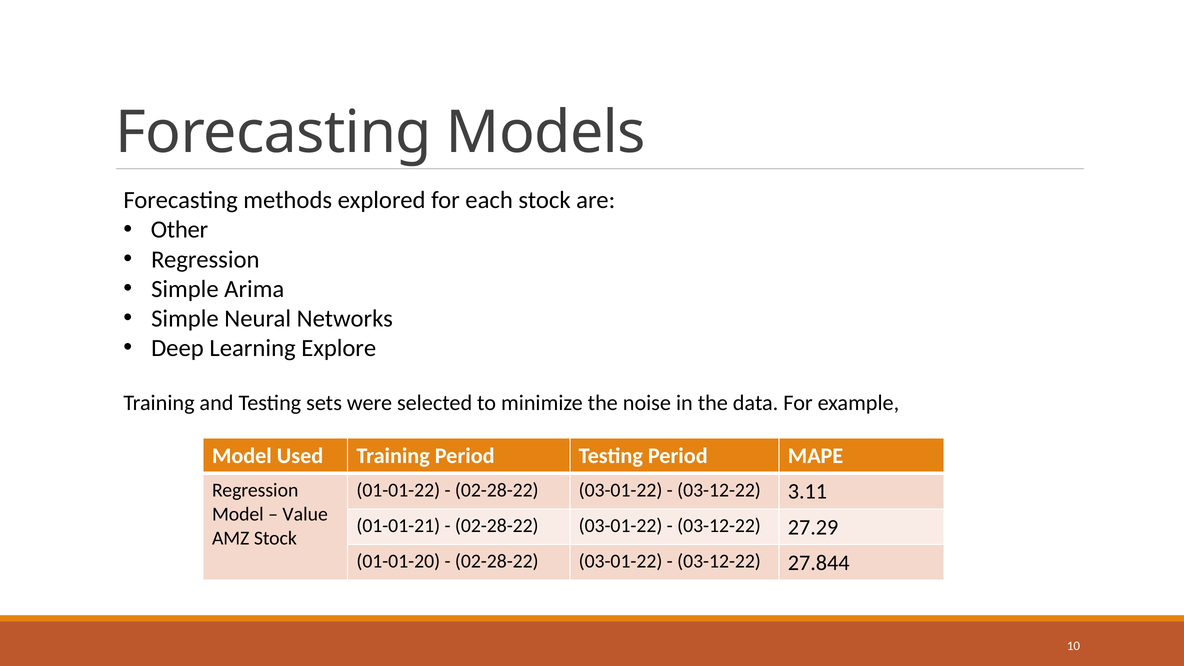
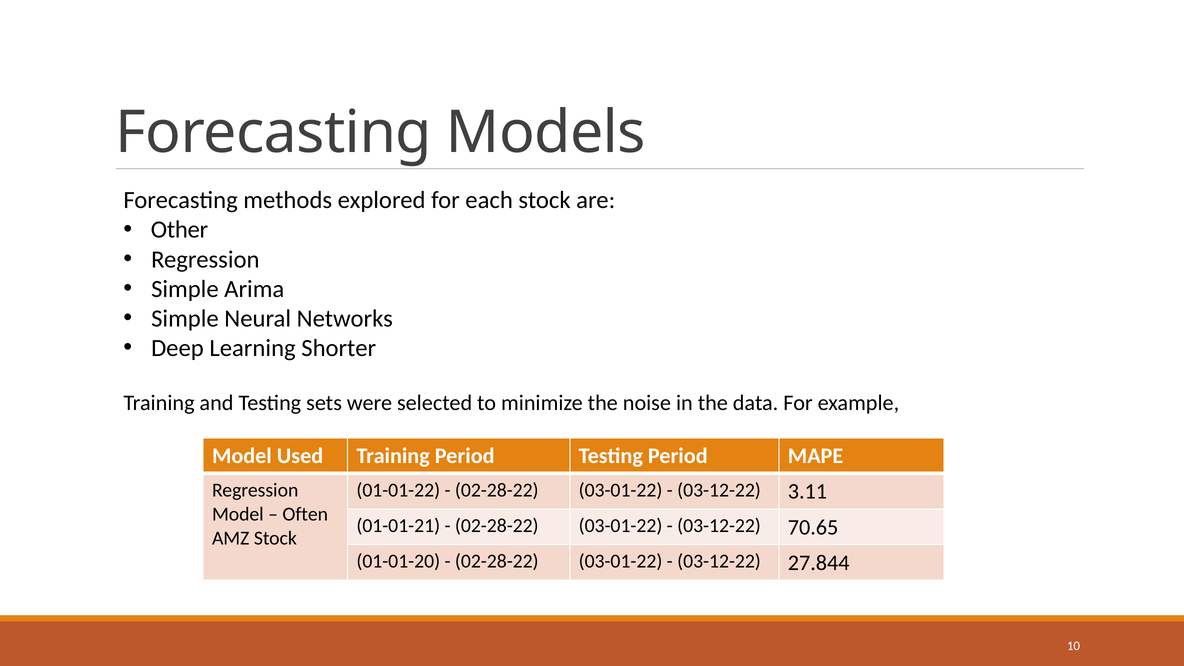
Explore: Explore -> Shorter (339, 348)
Value: Value -> Often (305, 514)
27.29: 27.29 -> 70.65 (813, 527)
